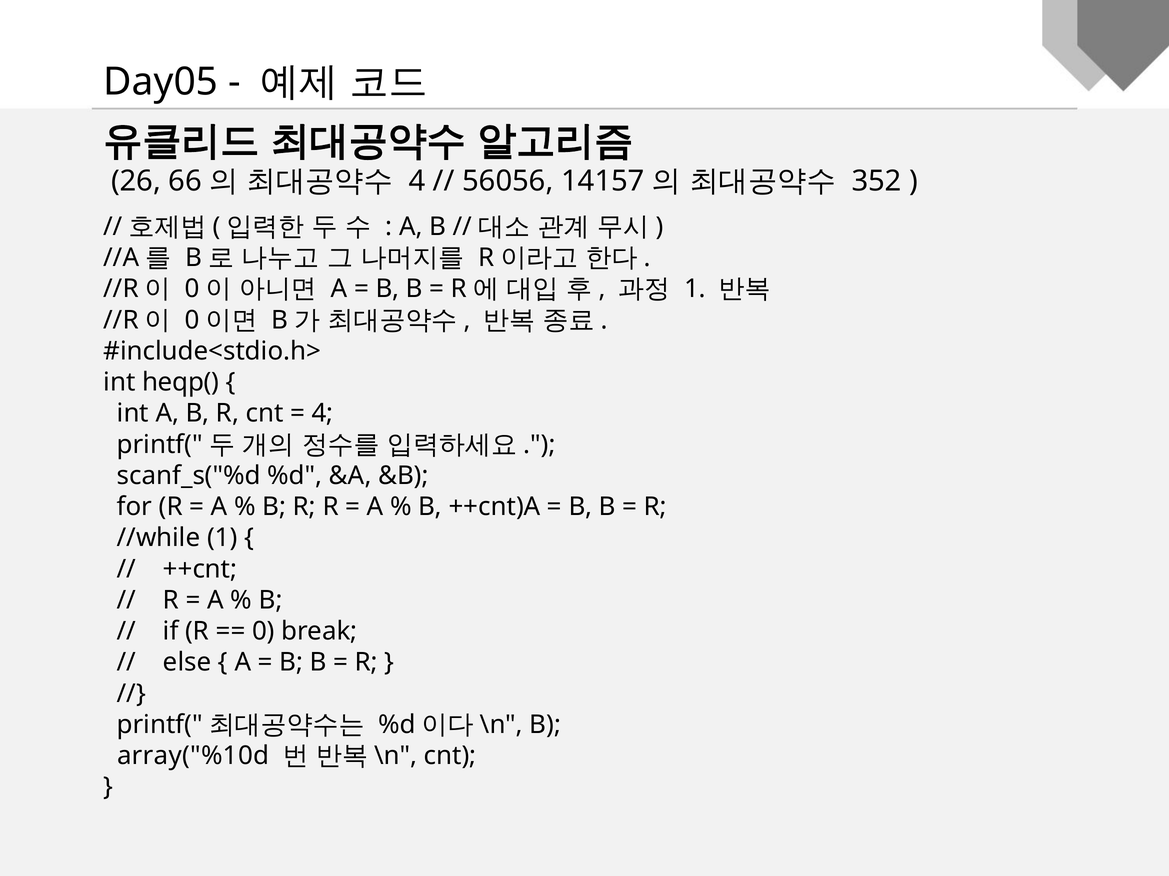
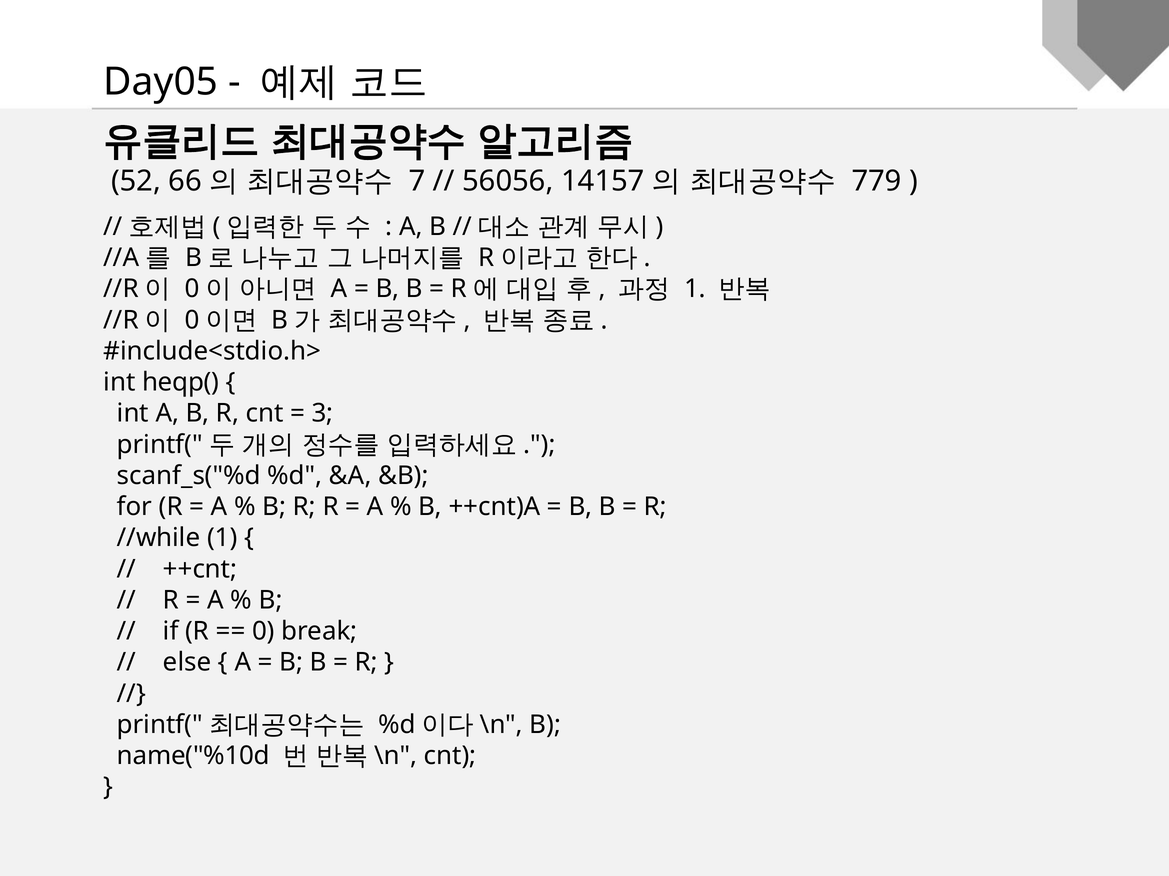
26: 26 -> 52 (136, 181)
4: 4 -> 7 (417, 181)
352: 352 -> 779 (877, 181)
4: 4 -> 3 (323, 414)
array("%10d: array("%10d -> name("%10d (193, 756)
